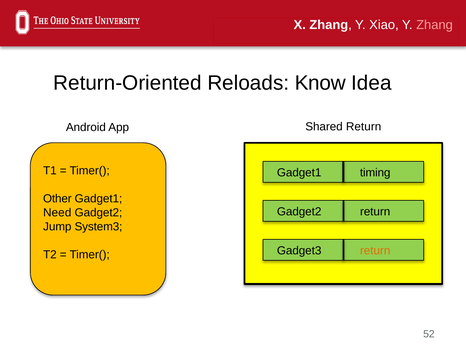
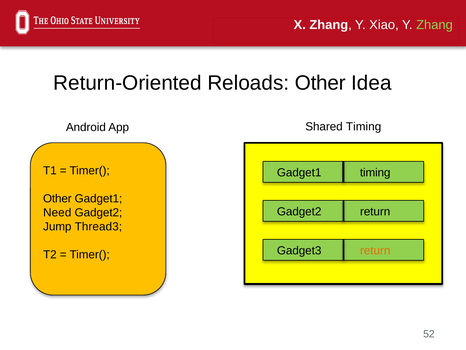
Zhang colour: pink -> light green (435, 25)
Reloads Know: Know -> Other (320, 83)
Shared Return: Return -> Timing (364, 127)
System3: System3 -> Thread3 (98, 226)
